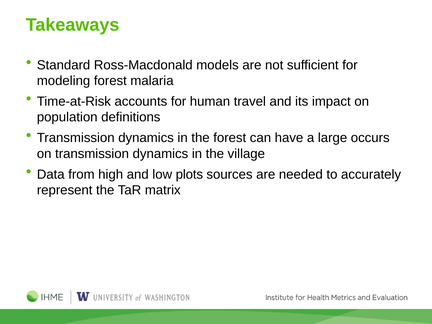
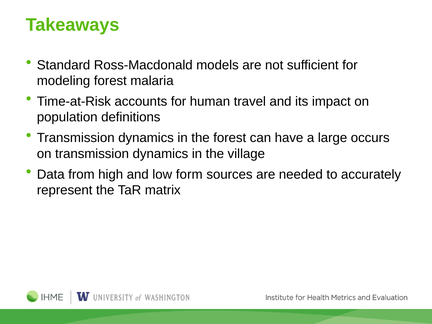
plots: plots -> form (189, 174)
